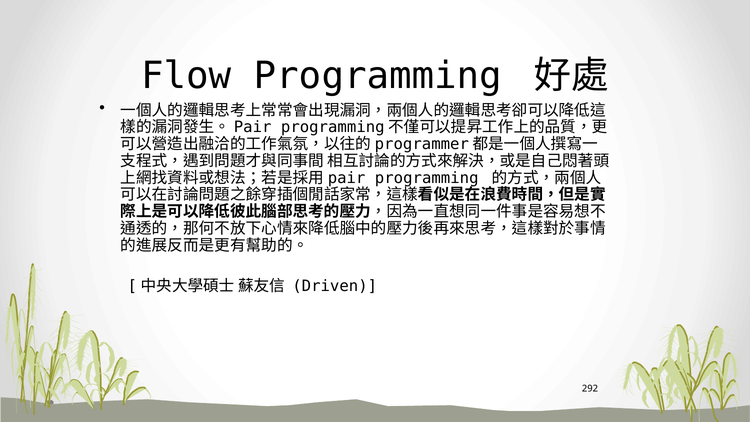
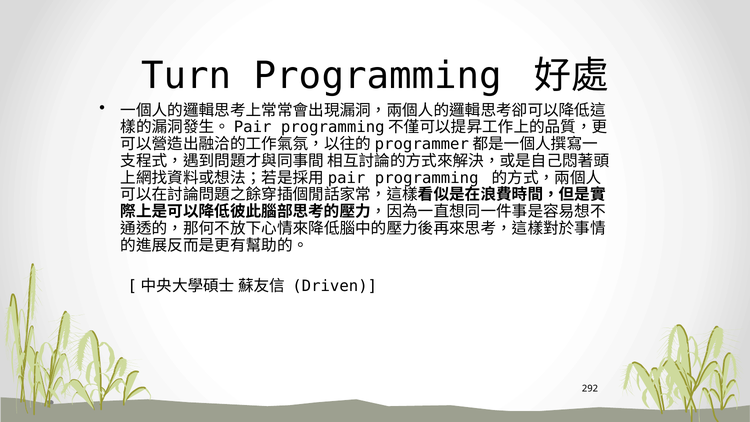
Flow: Flow -> Turn (186, 76)
